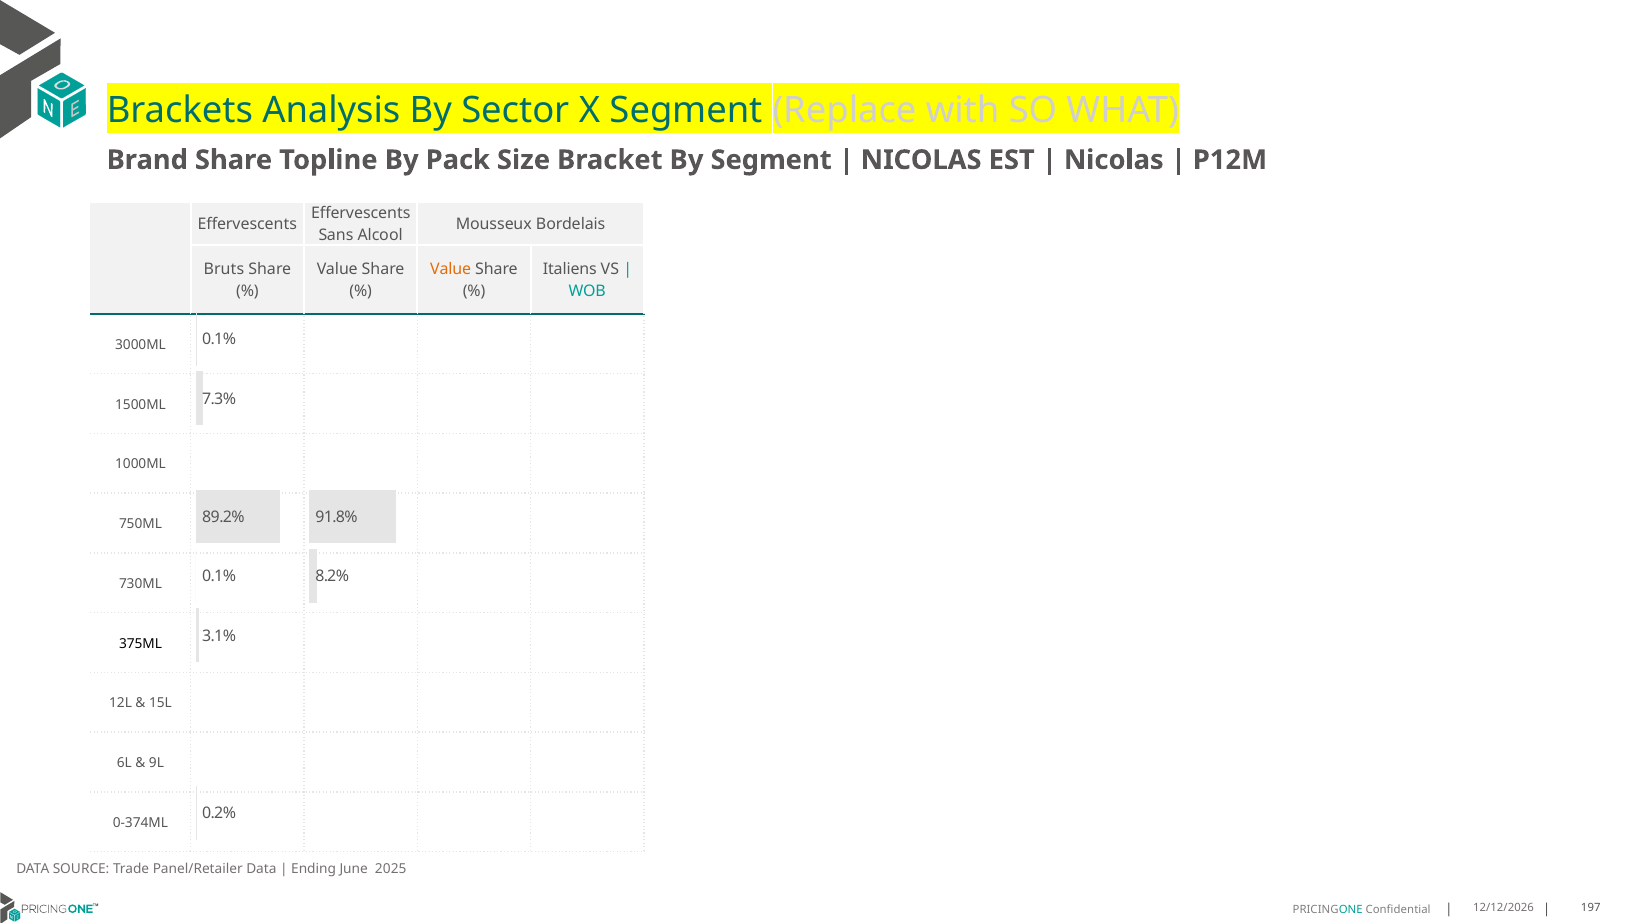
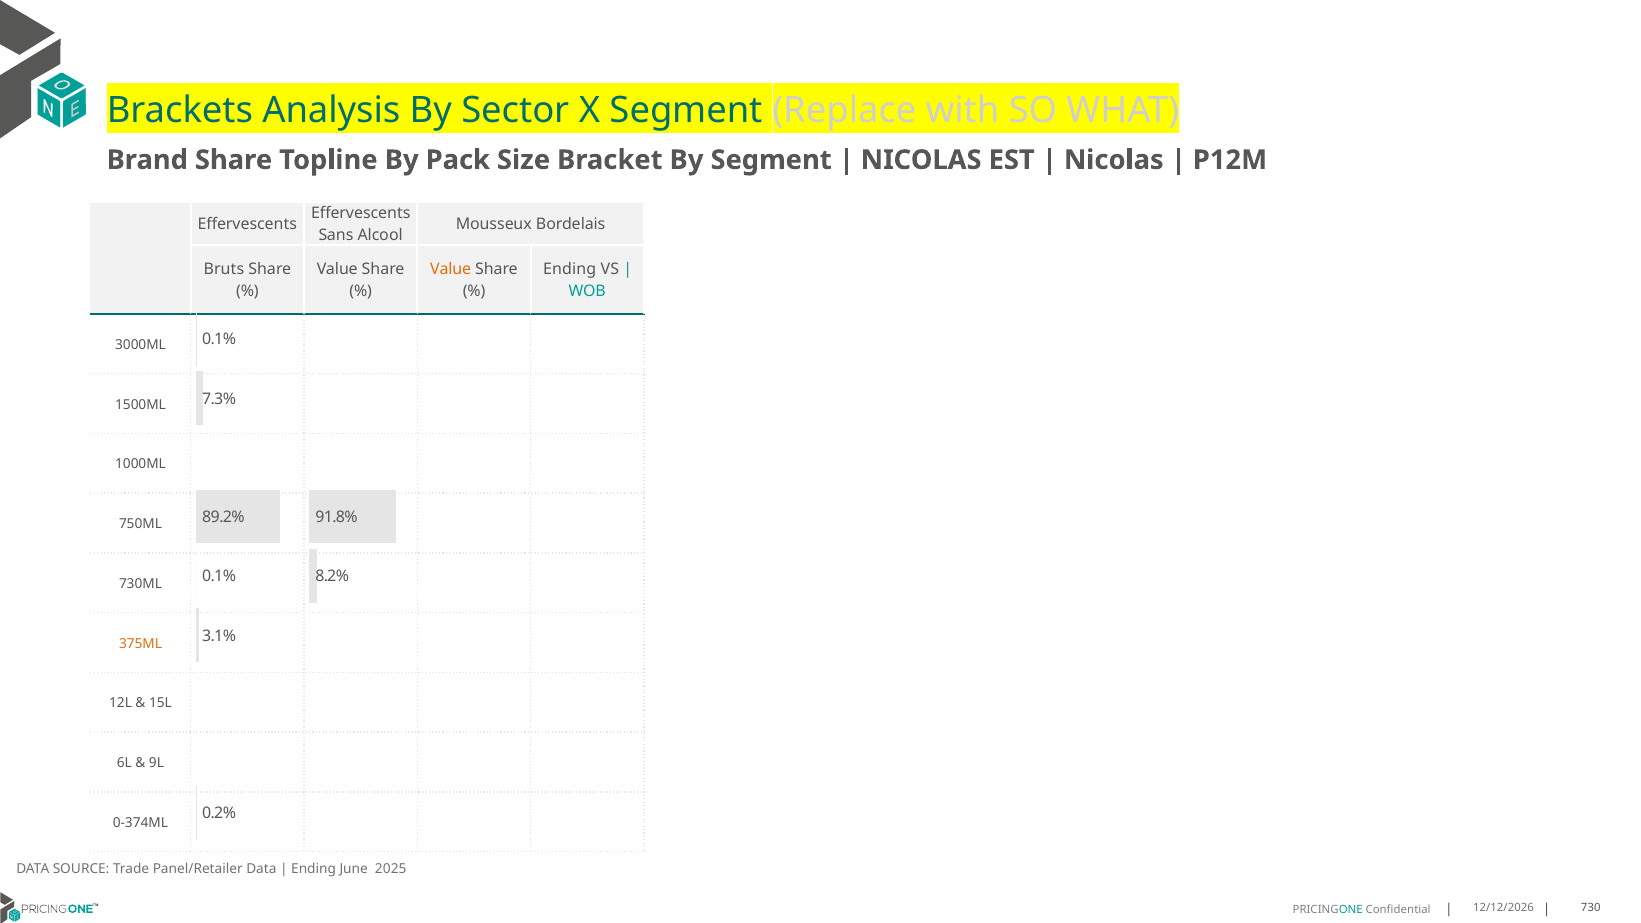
Italiens: Italiens -> Ending (570, 269)
375ML colour: black -> orange (141, 644)
197: 197 -> 730 (1591, 908)
